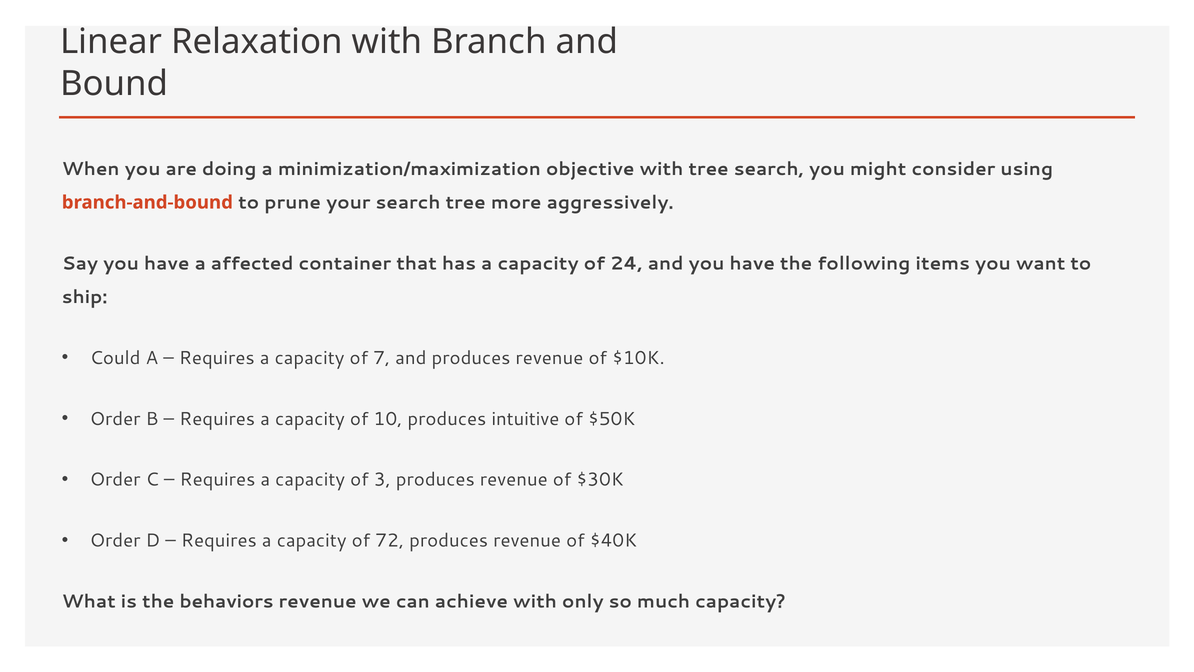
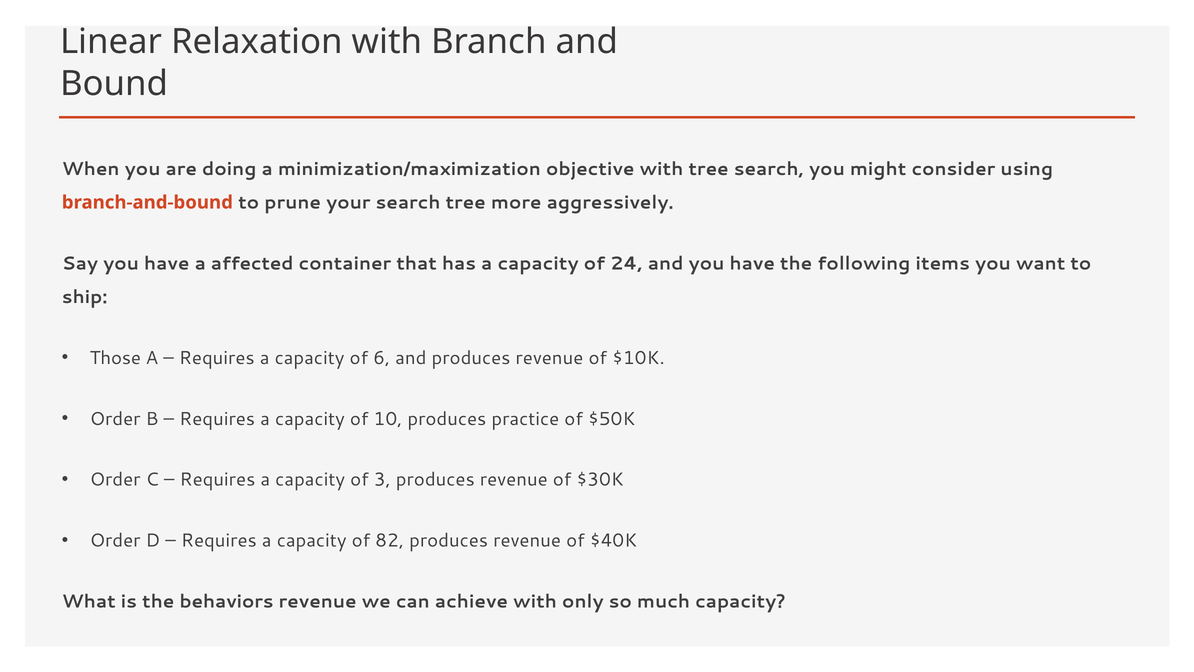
Could: Could -> Those (115, 358)
7: 7 -> 6 (382, 358)
intuitive: intuitive -> practice (525, 419)
72: 72 -> 82 (390, 540)
